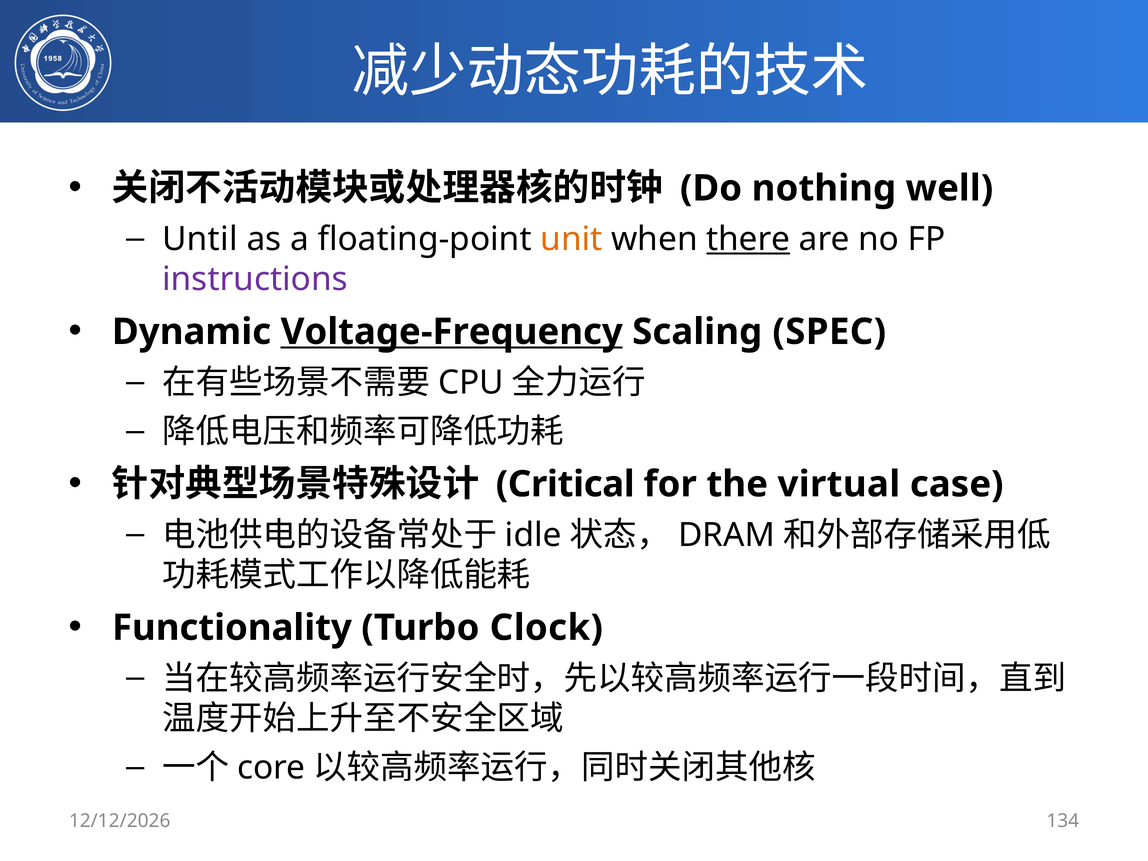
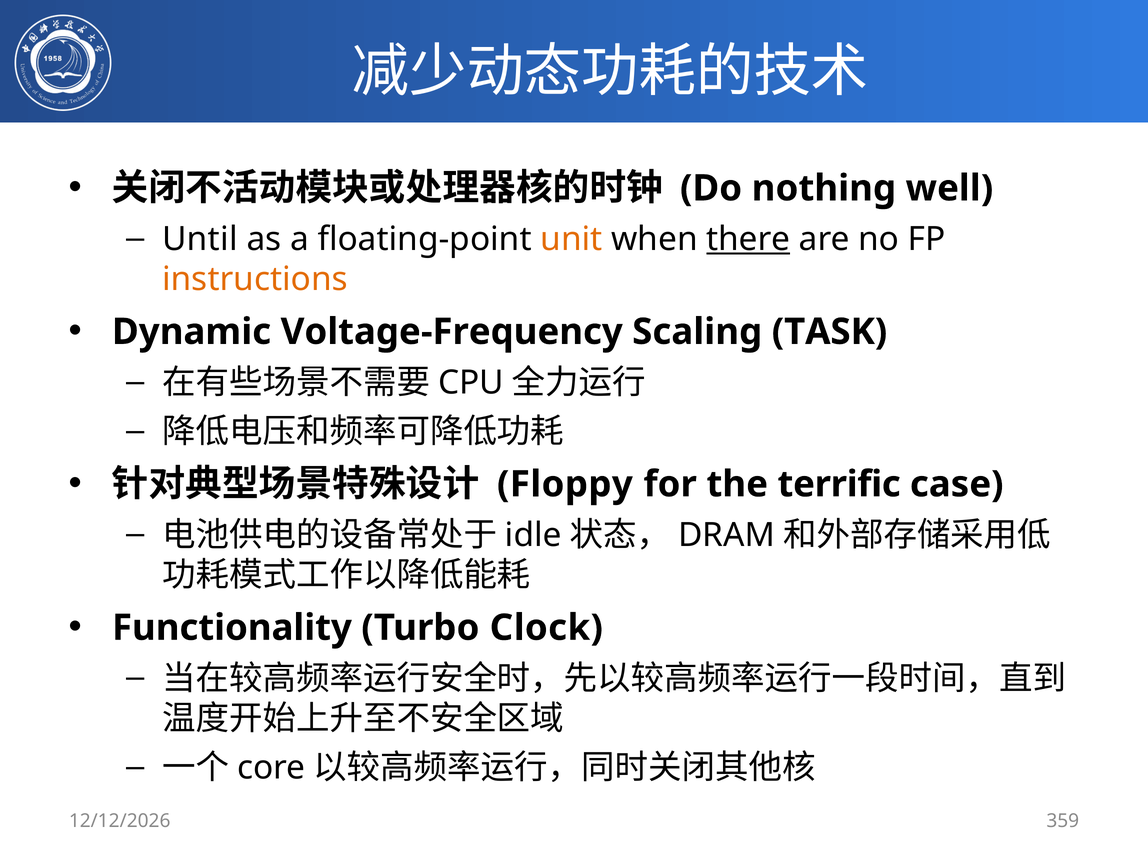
instructions colour: purple -> orange (255, 279)
Voltage-Frequency underline: present -> none (452, 332)
SPEC: SPEC -> TASK (829, 332)
Critical: Critical -> Floppy (565, 484)
virtual: virtual -> terrific (839, 484)
134: 134 -> 359 (1063, 821)
